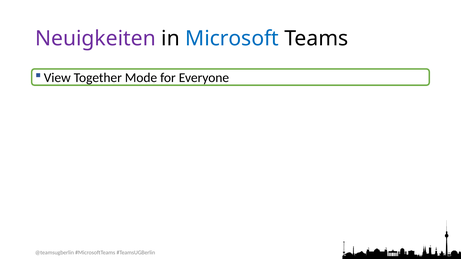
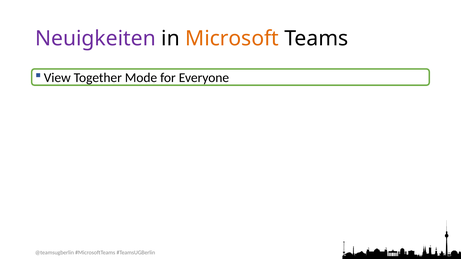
Microsoft colour: blue -> orange (232, 39)
